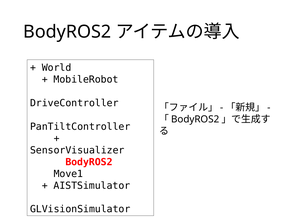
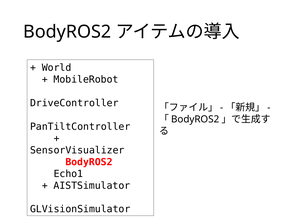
Move1: Move1 -> Echo1 (68, 173)
